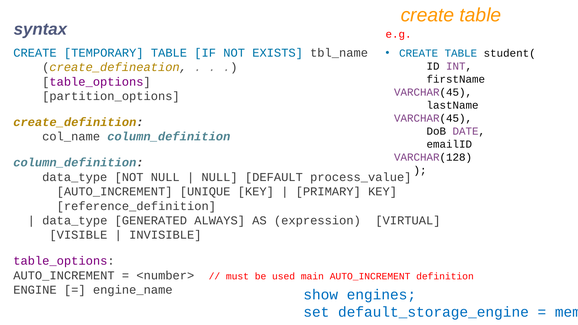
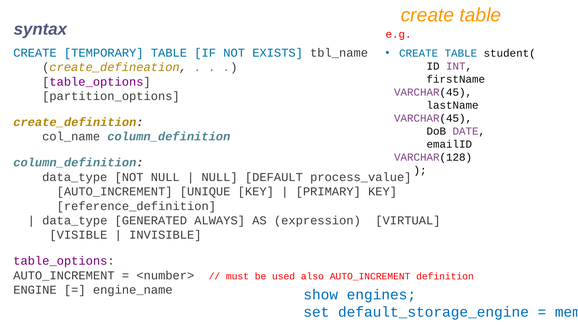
main: main -> also (312, 276)
